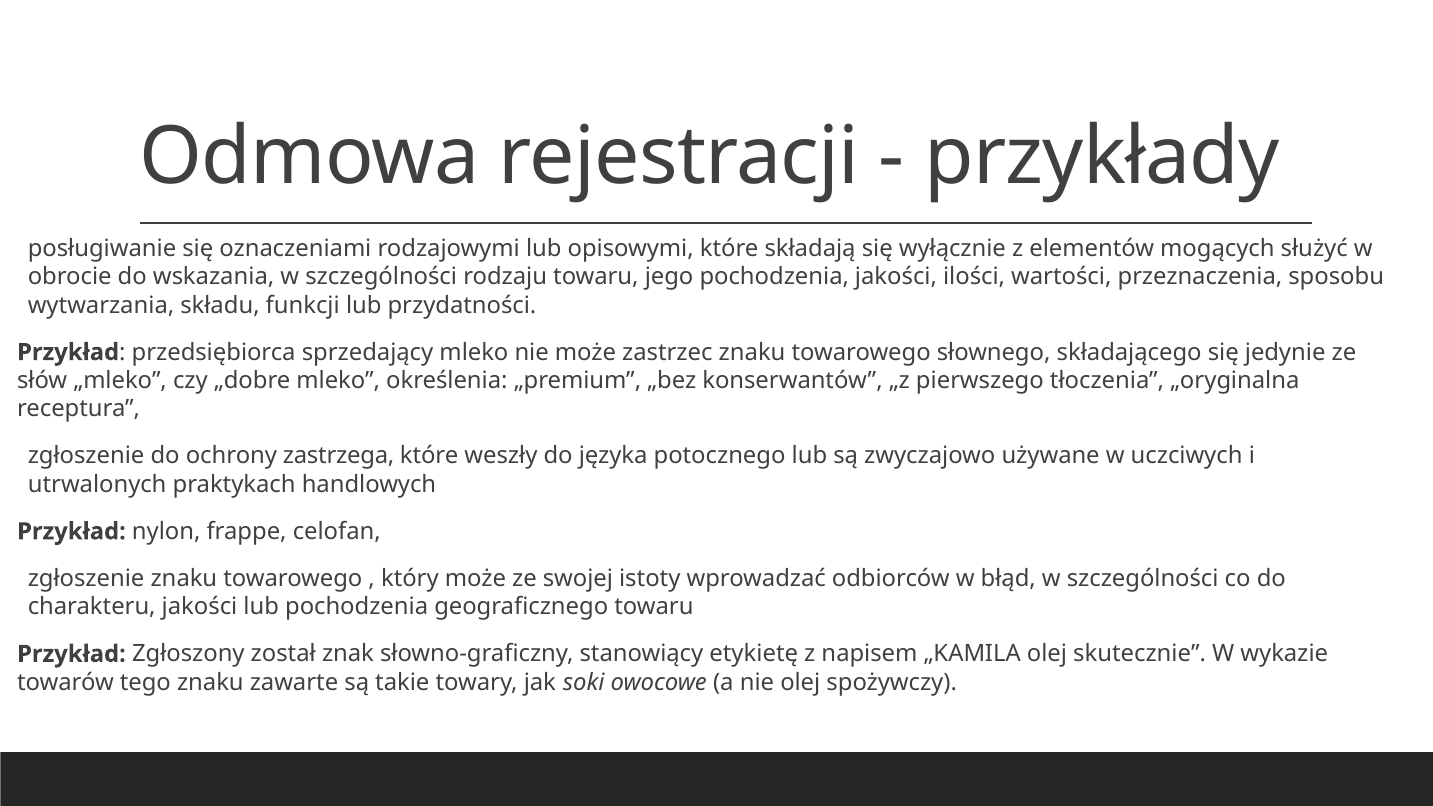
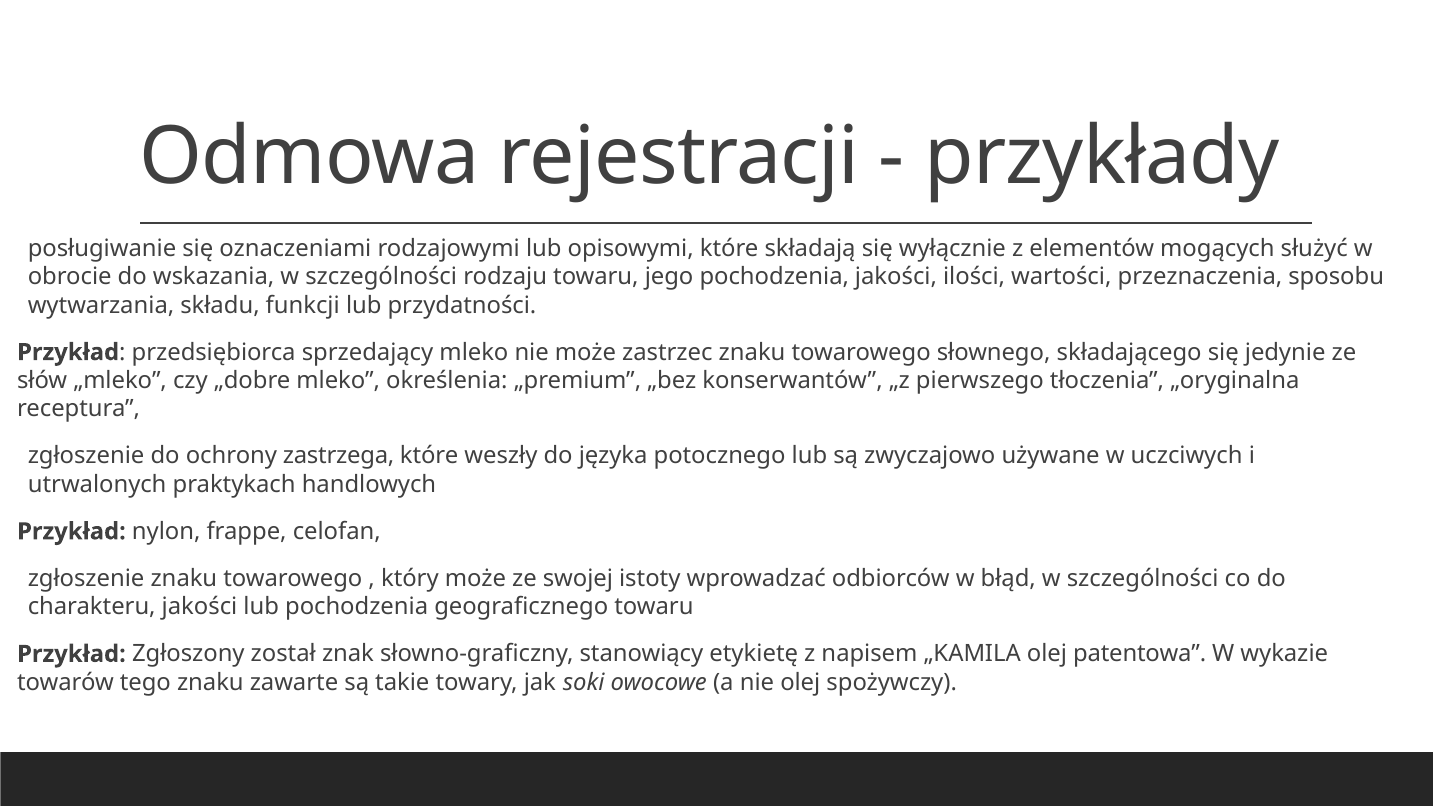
skutecznie: skutecznie -> patentowa (1140, 654)
